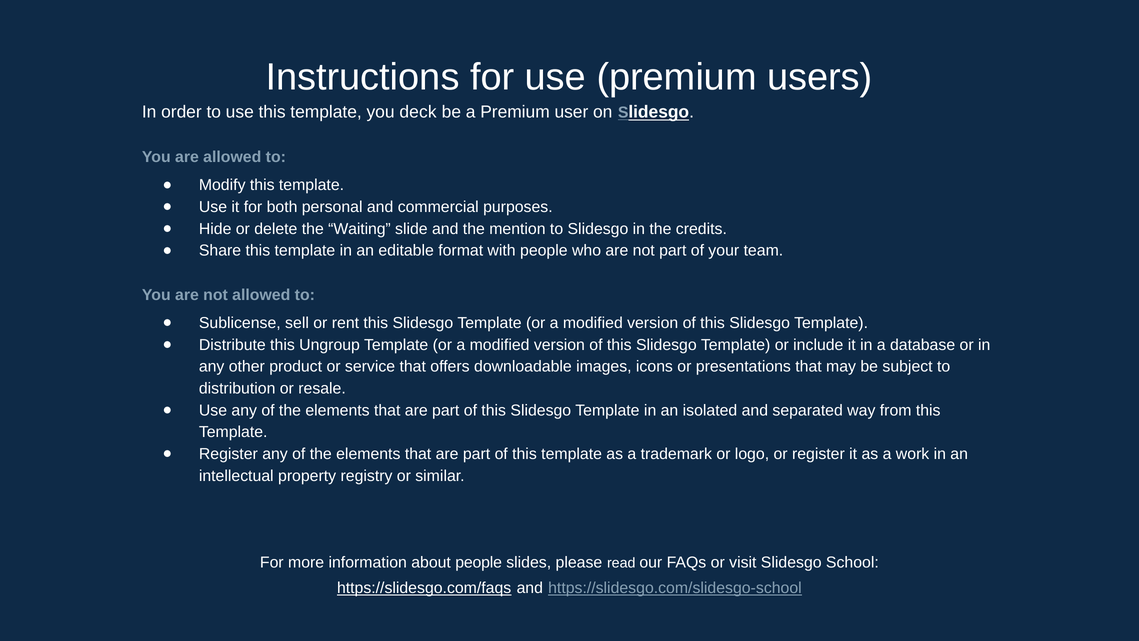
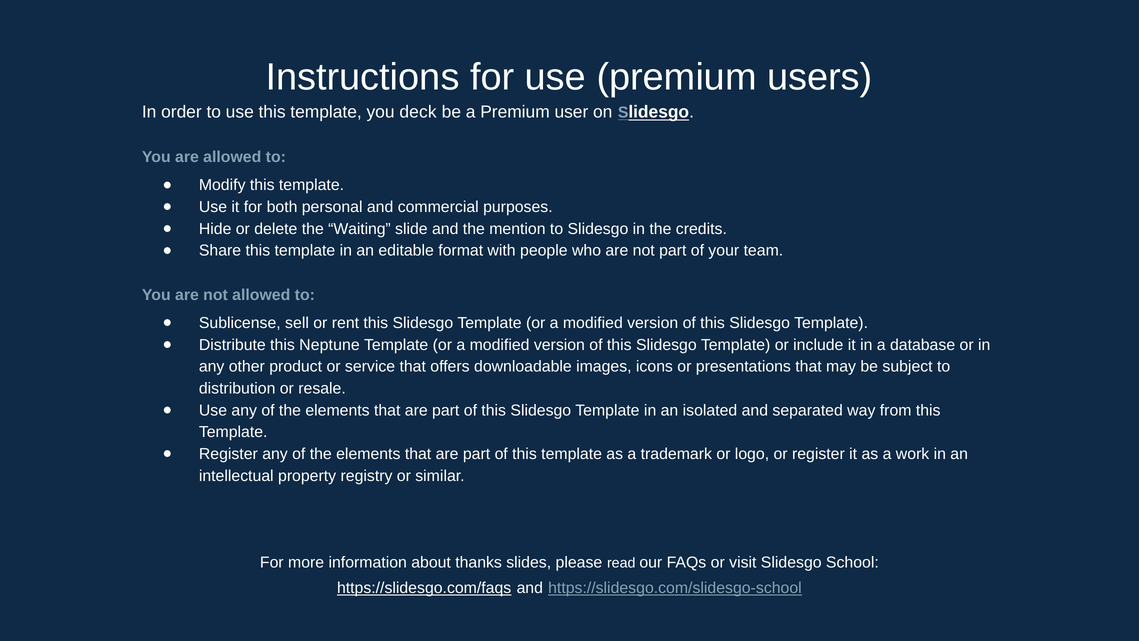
Ungroup: Ungroup -> Neptune (330, 345)
about people: people -> thanks (479, 562)
